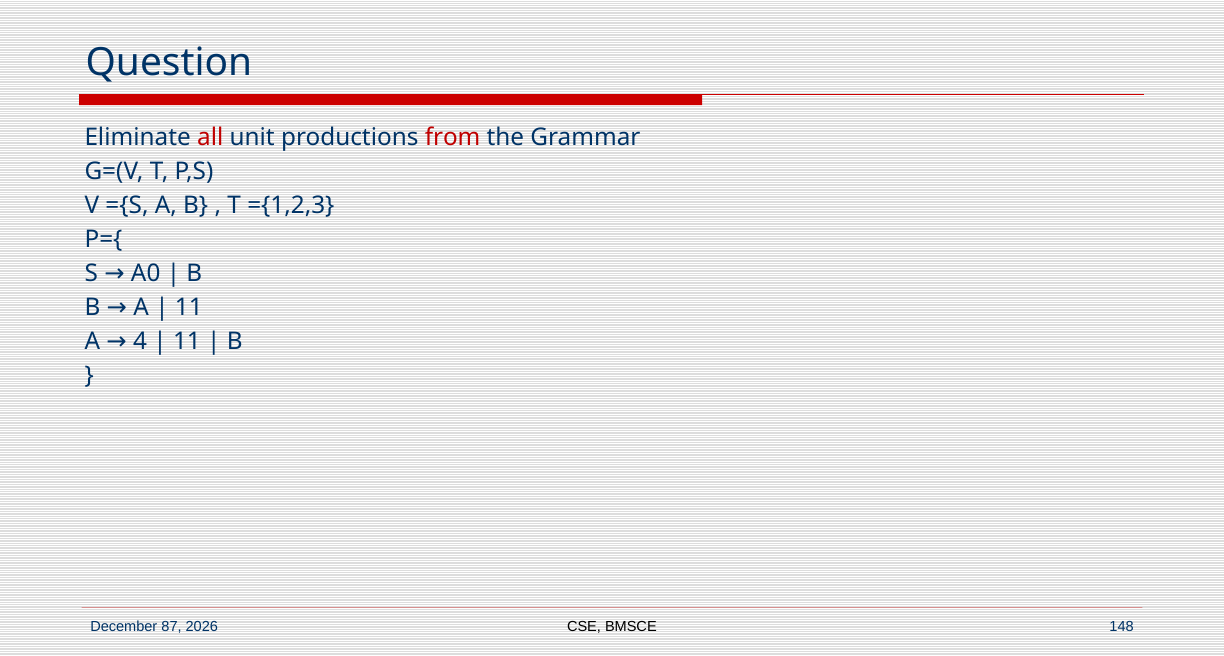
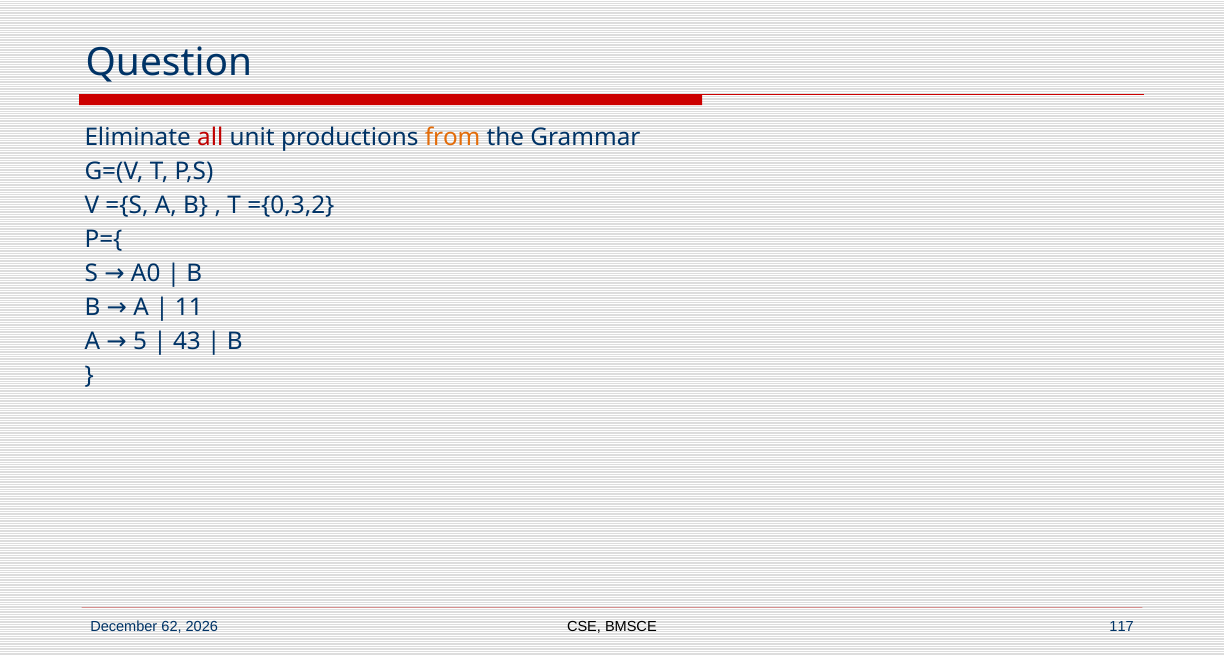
from colour: red -> orange (453, 137)
={1,2,3: ={1,2,3 -> ={0,3,2 (291, 205)
4: 4 -> 5 (140, 341)
11: 11 -> 43 (187, 341)
87: 87 -> 62 (172, 626)
148: 148 -> 117 (1122, 626)
